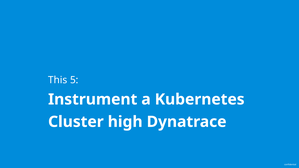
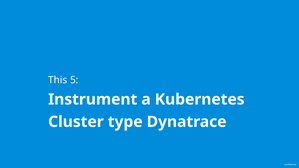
high: high -> type (125, 122)
